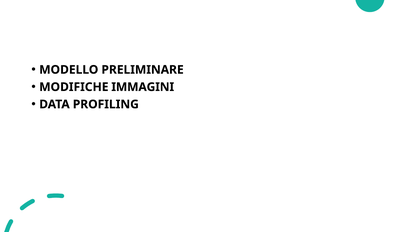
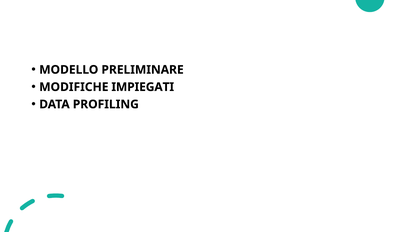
IMMAGINI: IMMAGINI -> IMPIEGATI (143, 87)
